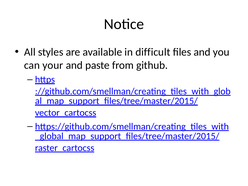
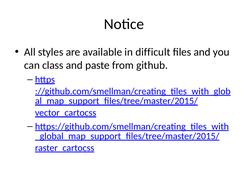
your: your -> class (53, 65)
